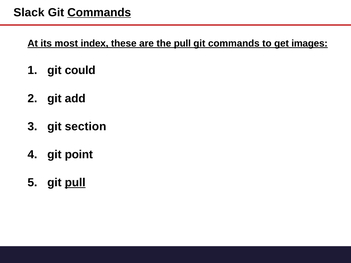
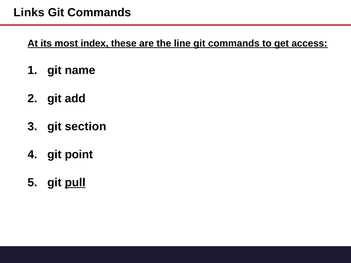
Slack: Slack -> Links (29, 12)
Commands underline: present -> none (99, 12)
the pull: pull -> line (182, 43)
images: images -> access (309, 43)
could: could -> name (80, 70)
